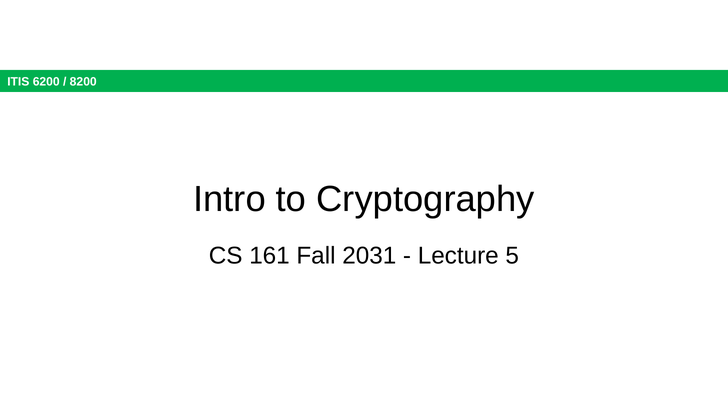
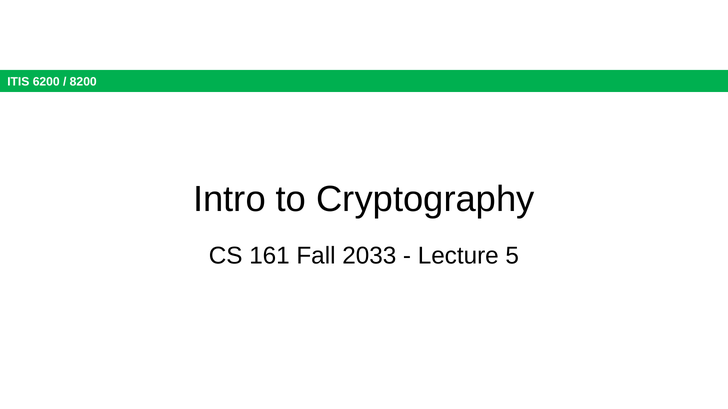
2031: 2031 -> 2033 (369, 256)
